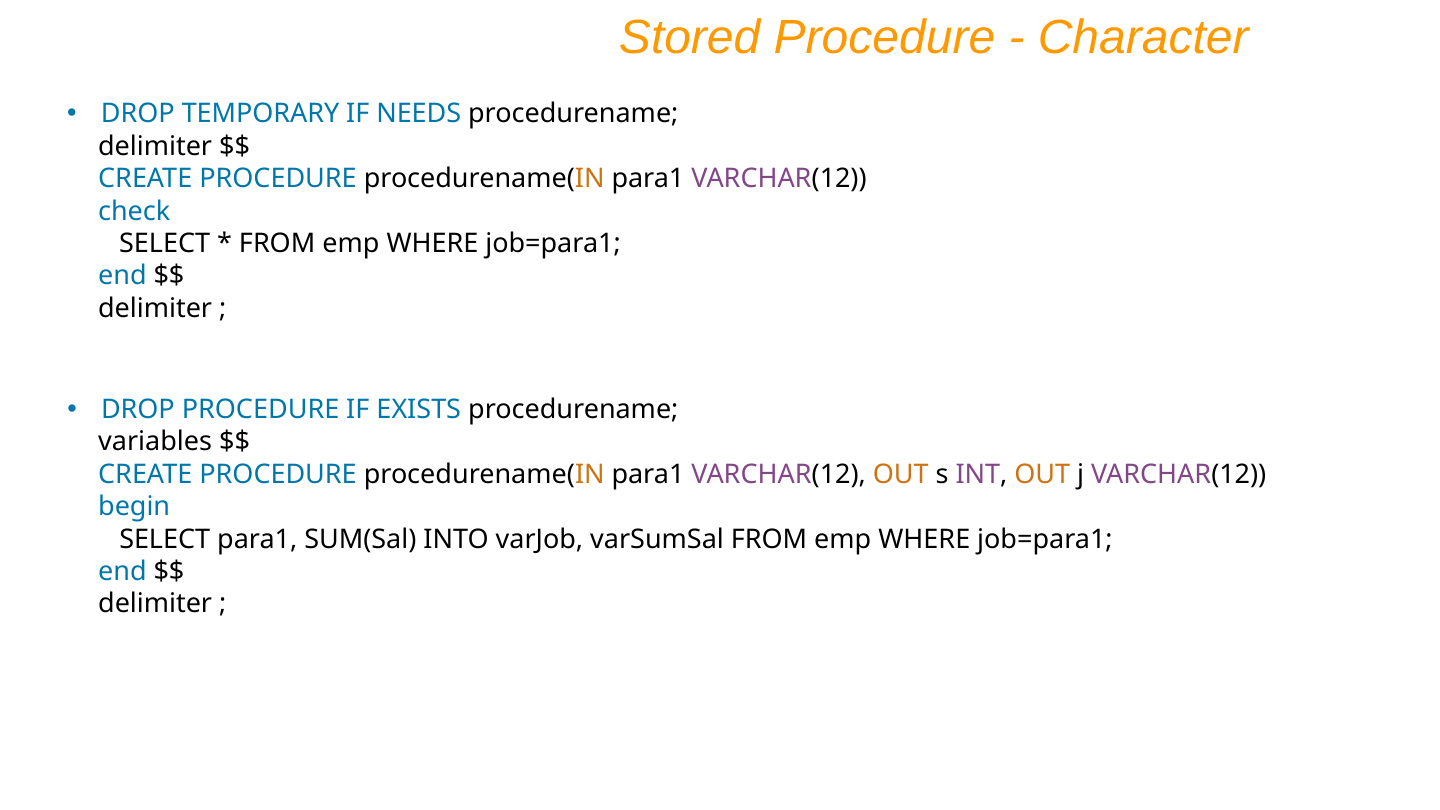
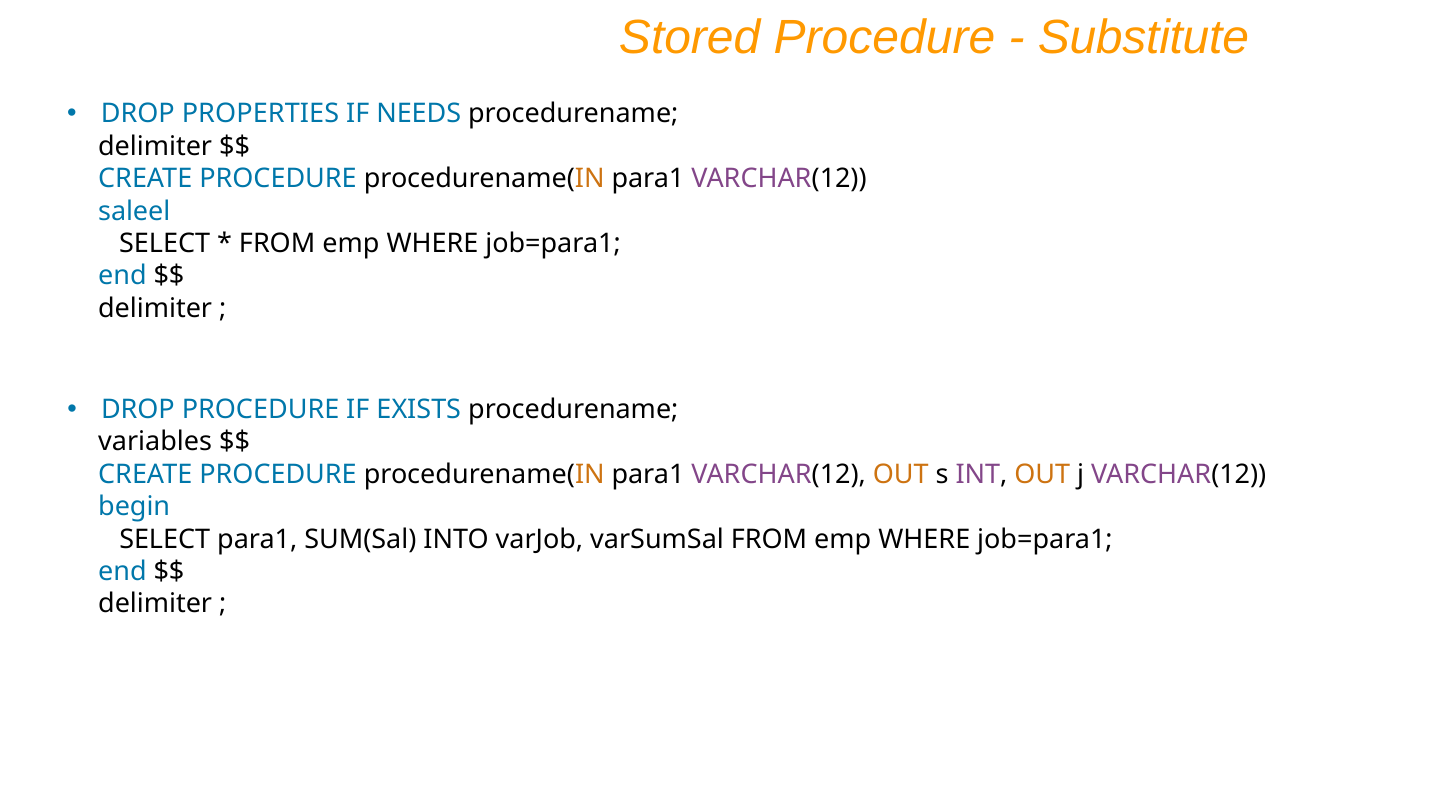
Character: Character -> Substitute (1143, 37)
TEMPORARY: TEMPORARY -> PROPERTIES (260, 114)
check: check -> saleel (134, 211)
